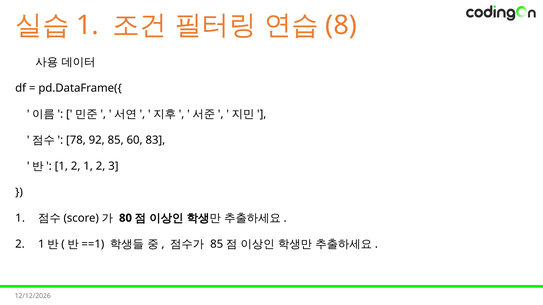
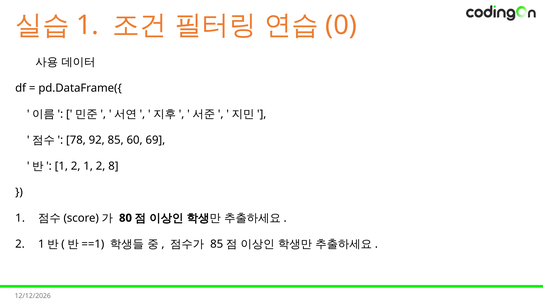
8: 8 -> 0 (341, 25)
83: 83 -> 69 (155, 140)
3: 3 -> 8 (113, 166)
